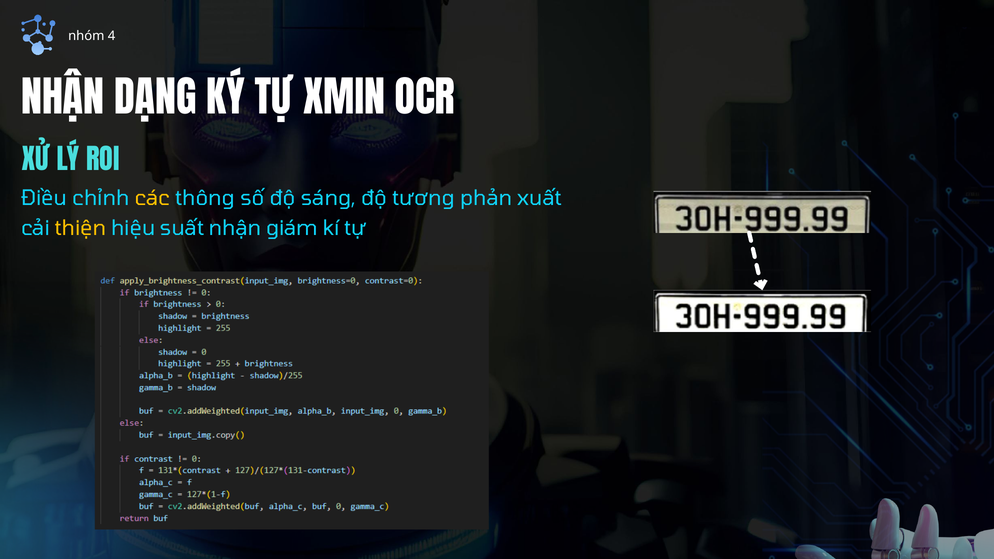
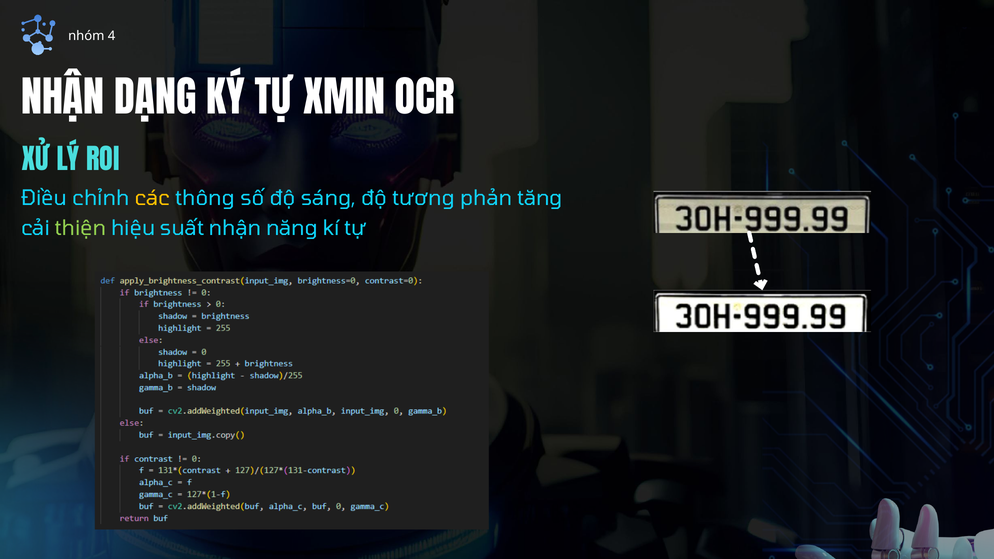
xuất: xuất -> tăng (540, 198)
thiện colour: yellow -> light green (80, 228)
giám: giám -> năng (292, 228)
